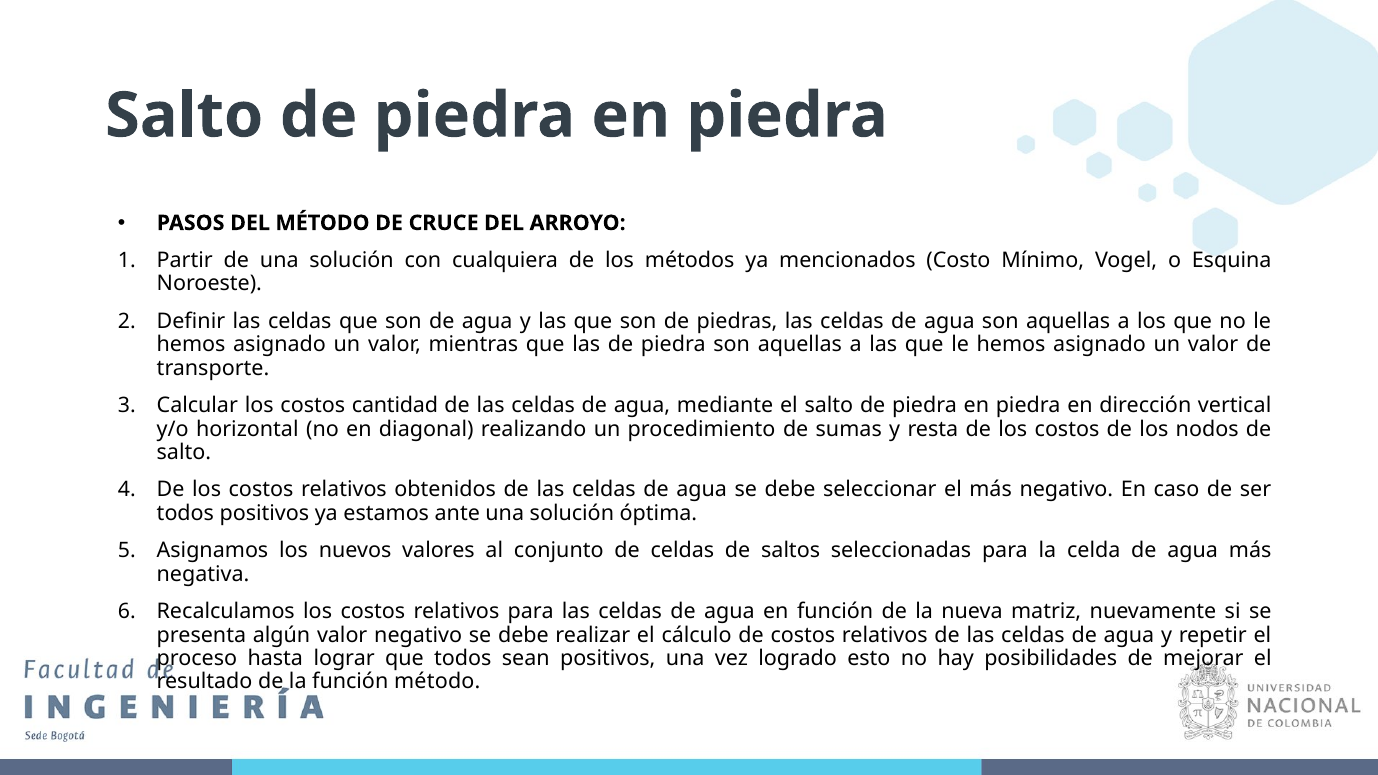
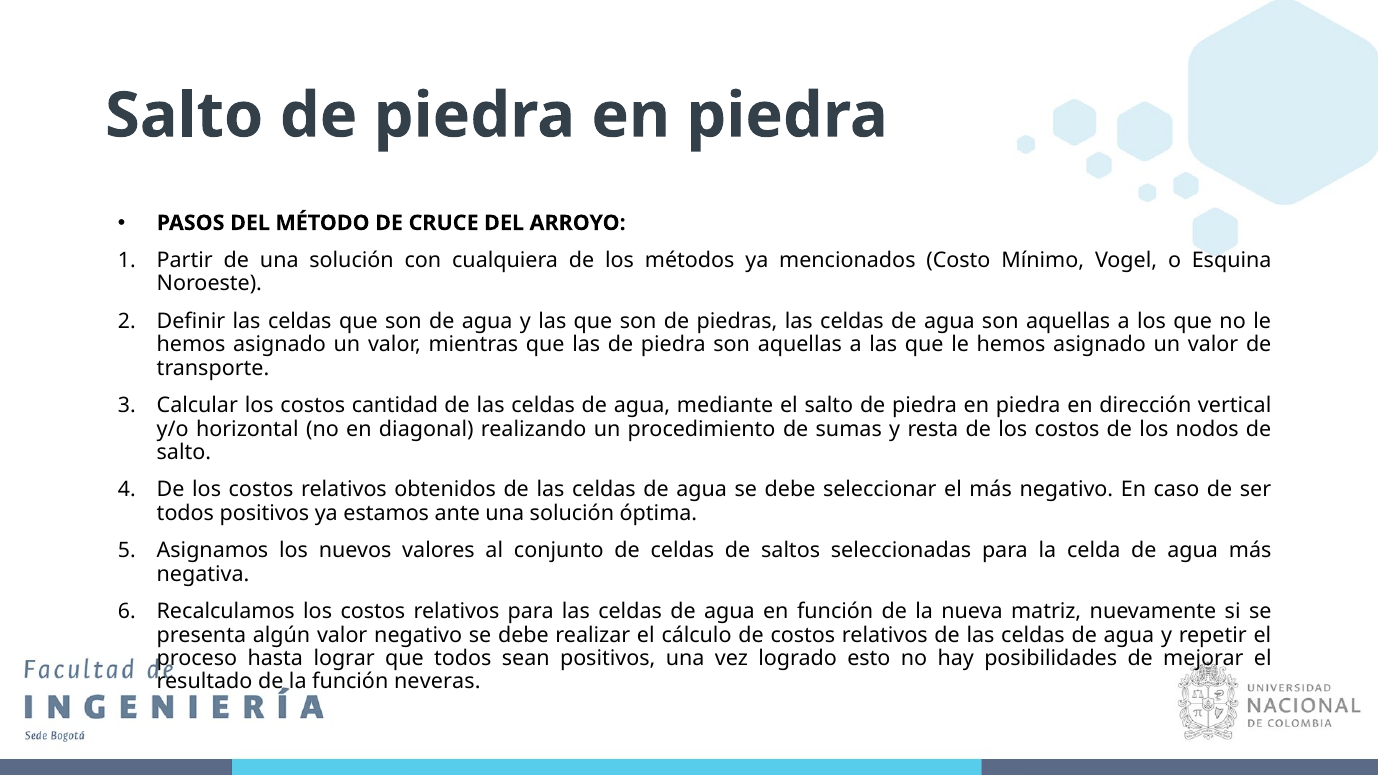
función método: método -> neveras (437, 682)
